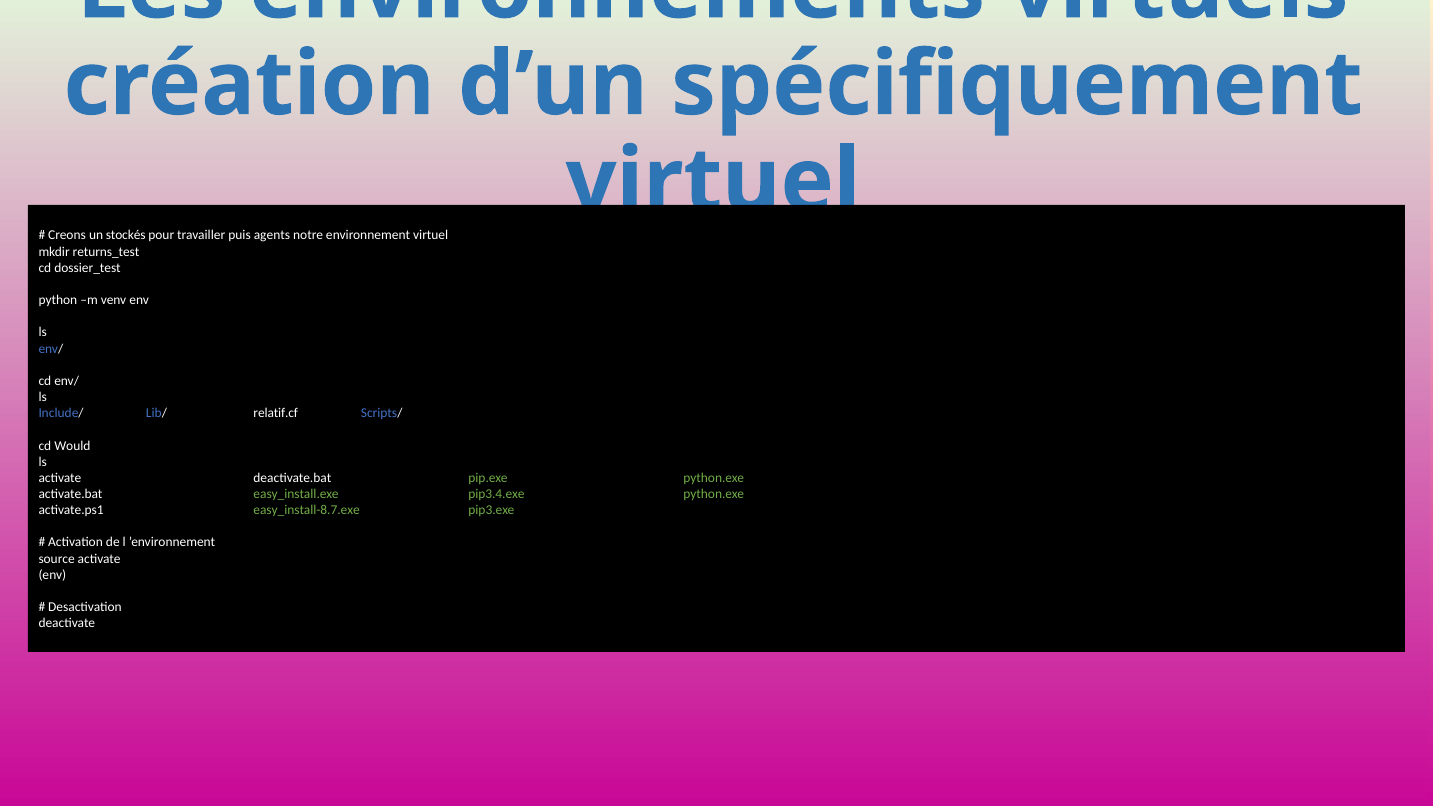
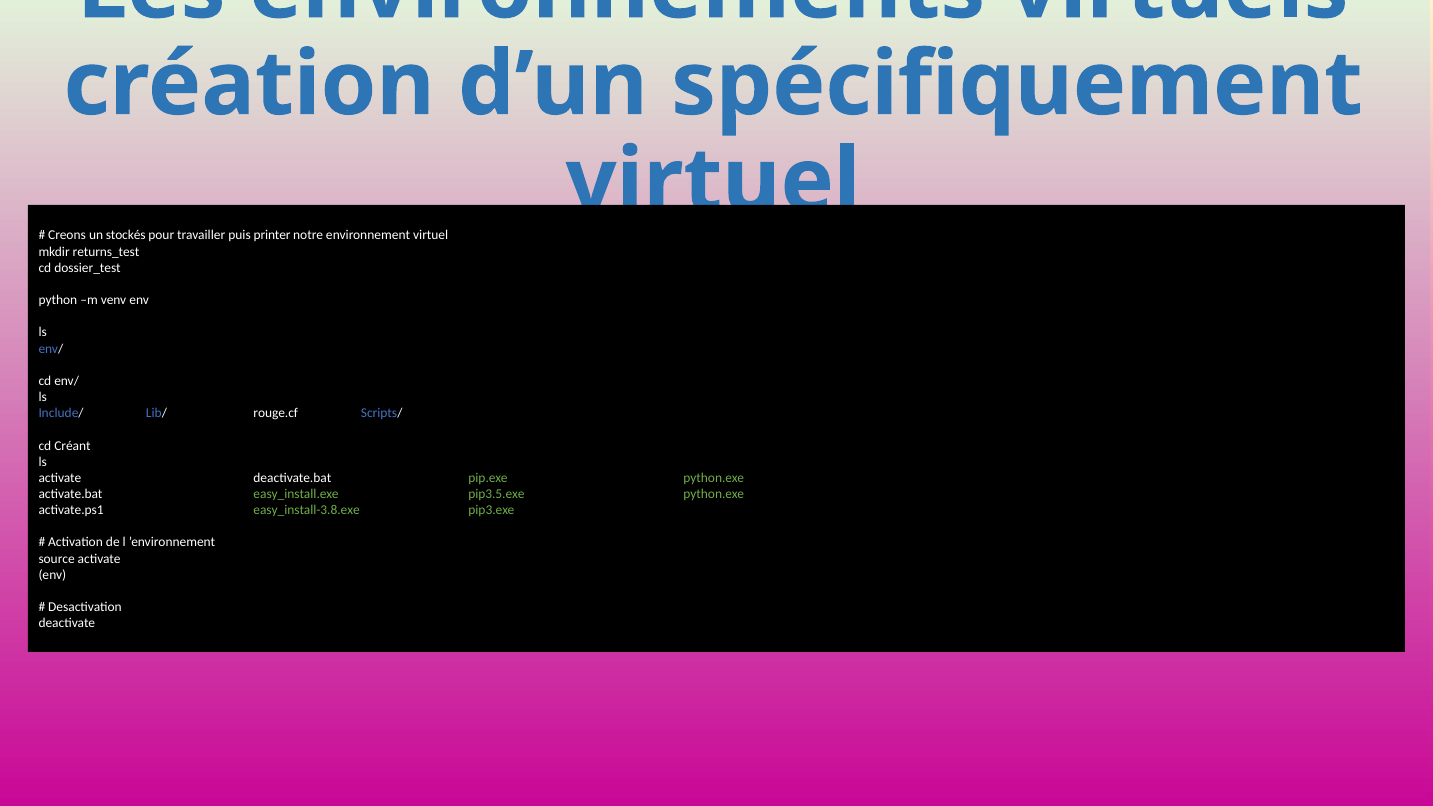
agents: agents -> printer (272, 235)
relatif.cf: relatif.cf -> rouge.cf (276, 413)
Would: Would -> Créant (72, 446)
pip3.4.exe: pip3.4.exe -> pip3.5.exe (496, 494)
easy_install-8.7.exe: easy_install-8.7.exe -> easy_install-3.8.exe (307, 510)
